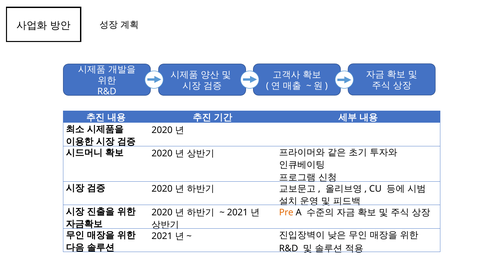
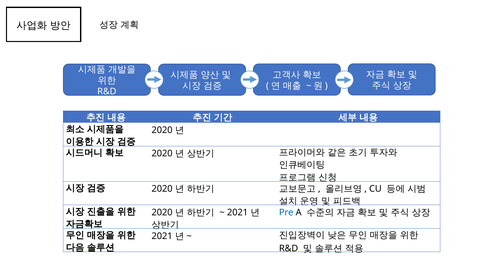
Pre colour: orange -> blue (286, 213)
